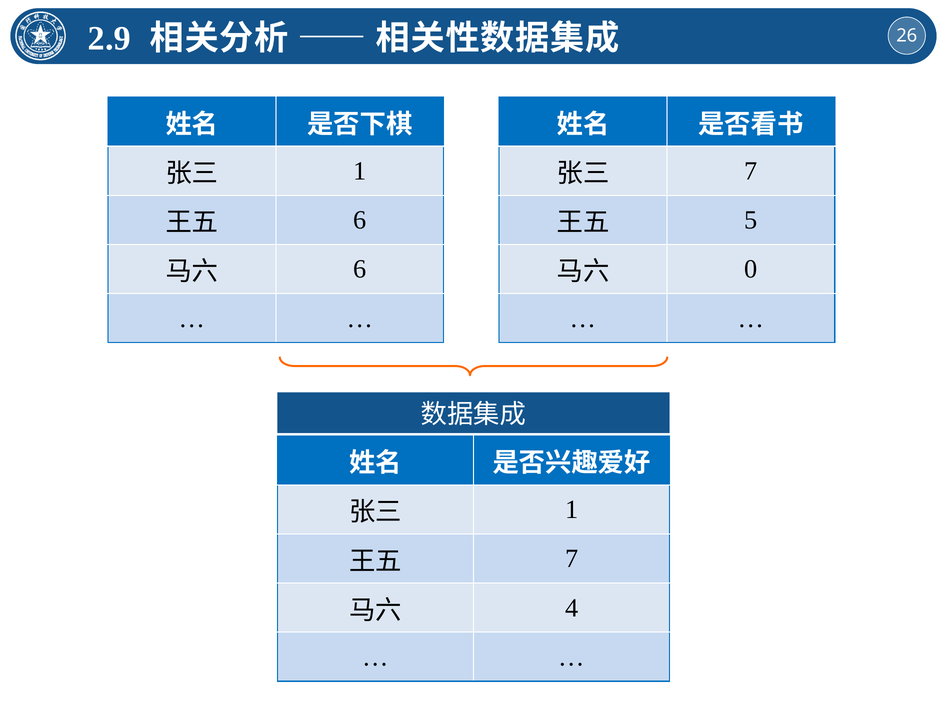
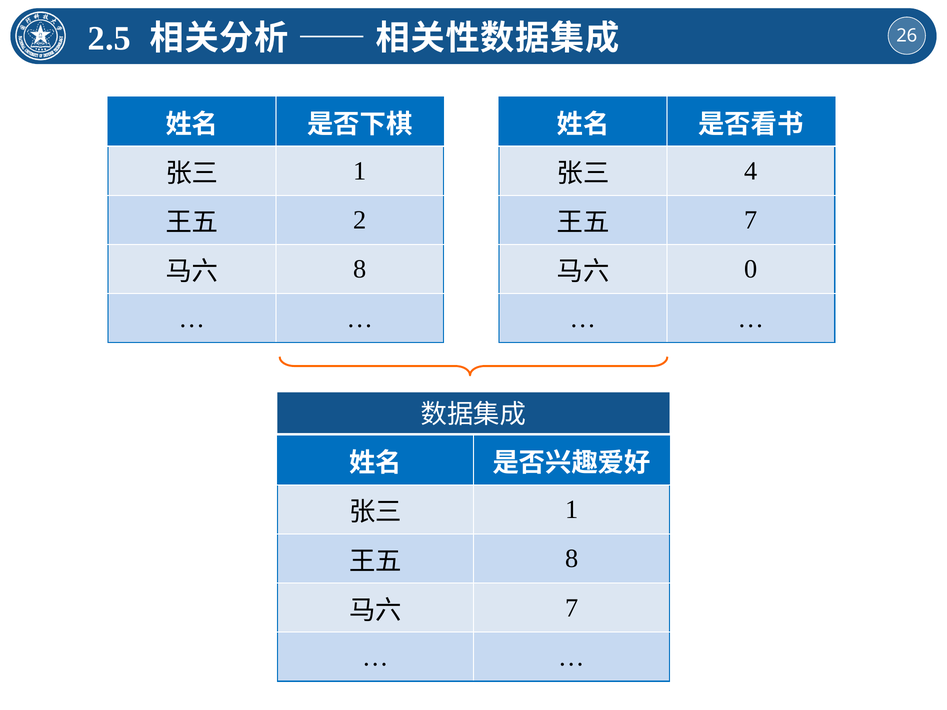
2.9: 2.9 -> 2.5 (109, 39)
7: 7 -> 4 (751, 171)
6: 6 -> 2 (360, 220)
5: 5 -> 7 (751, 220)
6: 6 -> 8 (360, 269)
7: 7 -> 8 (572, 559)
4: 4 -> 7 (572, 608)
